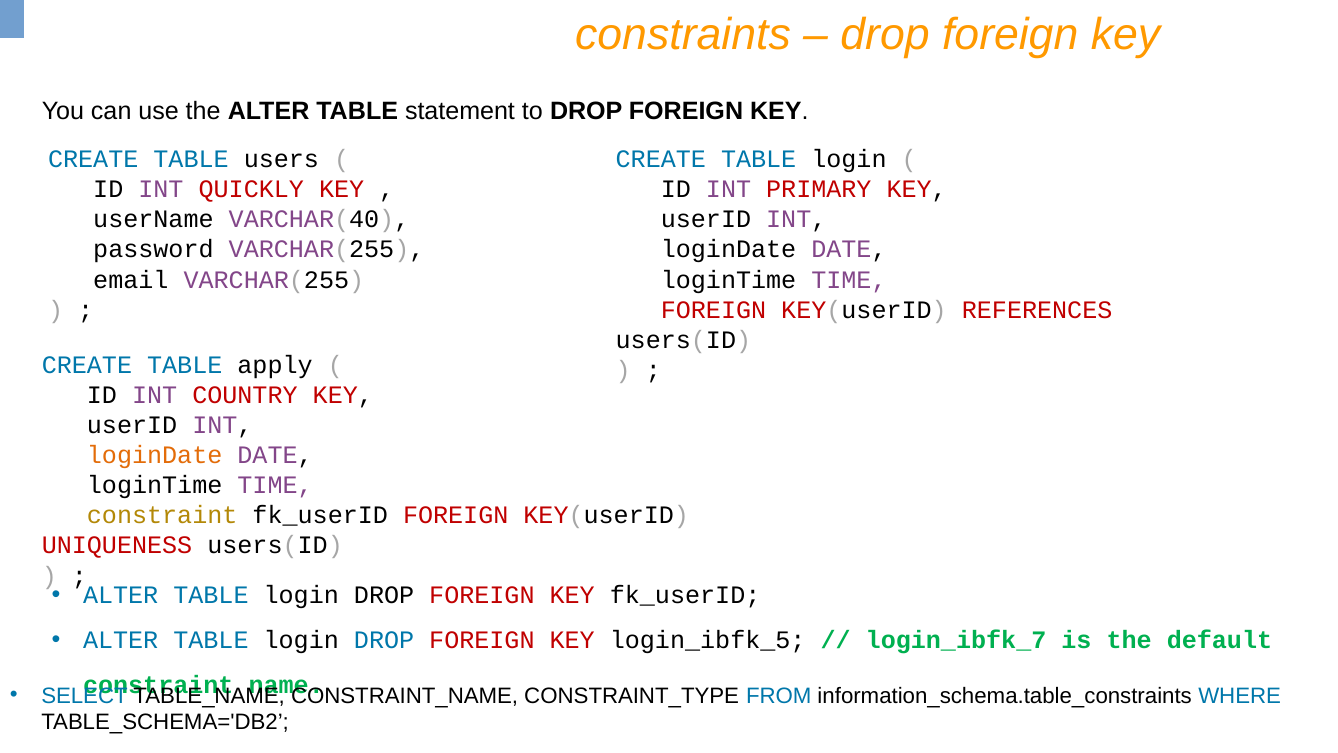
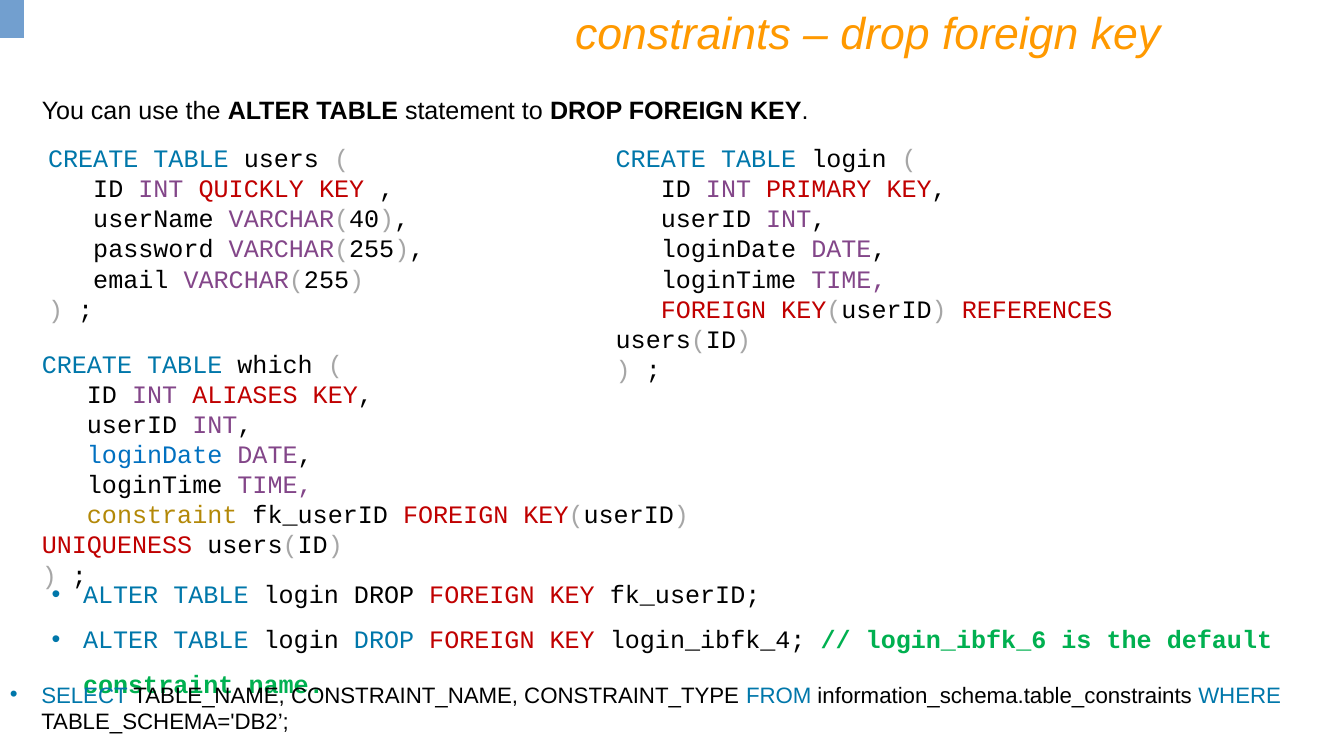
apply: apply -> which (275, 365)
COUNTRY: COUNTRY -> ALIASES (245, 395)
loginDate colour: orange -> blue (155, 455)
login_ibfk_5: login_ibfk_5 -> login_ibfk_4 (708, 640)
login_ibfk_7: login_ibfk_7 -> login_ibfk_6 (956, 640)
